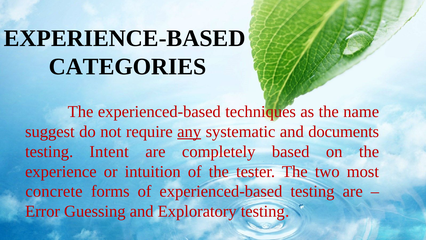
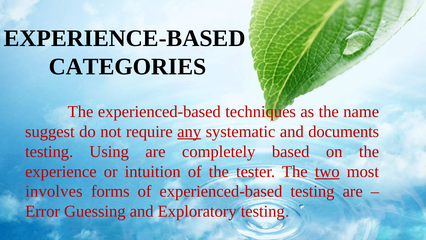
Intent: Intent -> Using (109, 151)
two underline: none -> present (327, 171)
concrete: concrete -> involves (54, 191)
